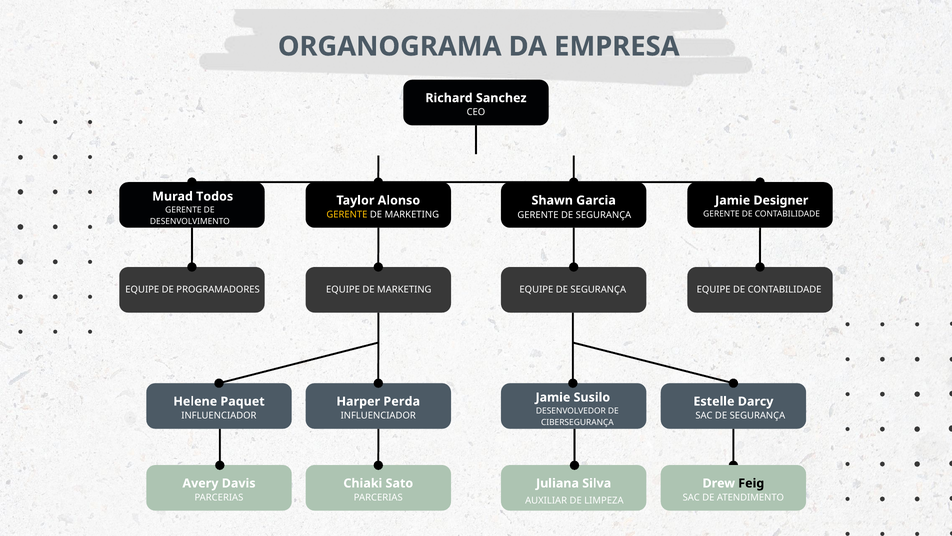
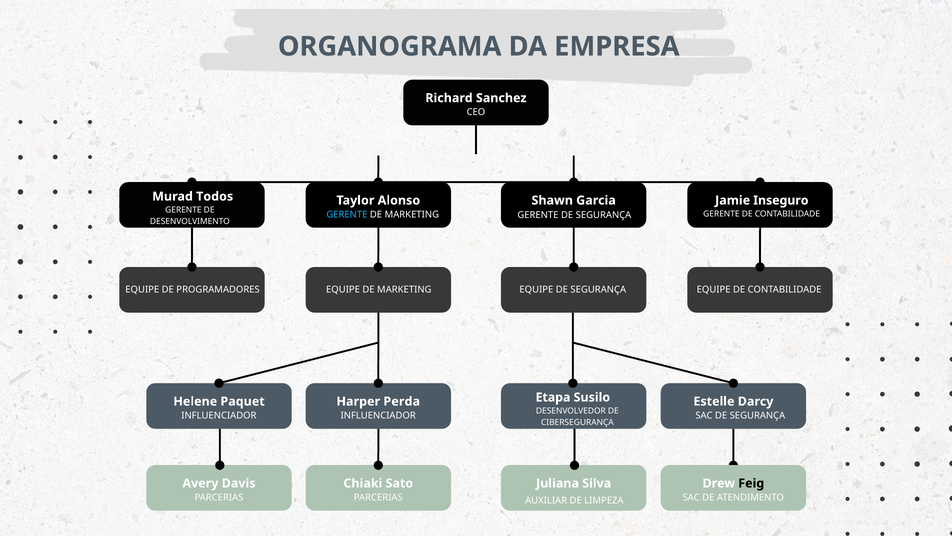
Designer: Designer -> Inseguro (781, 200)
GERENTE colour: yellow -> light blue (347, 214)
Jamie: Jamie -> Etapa (553, 397)
